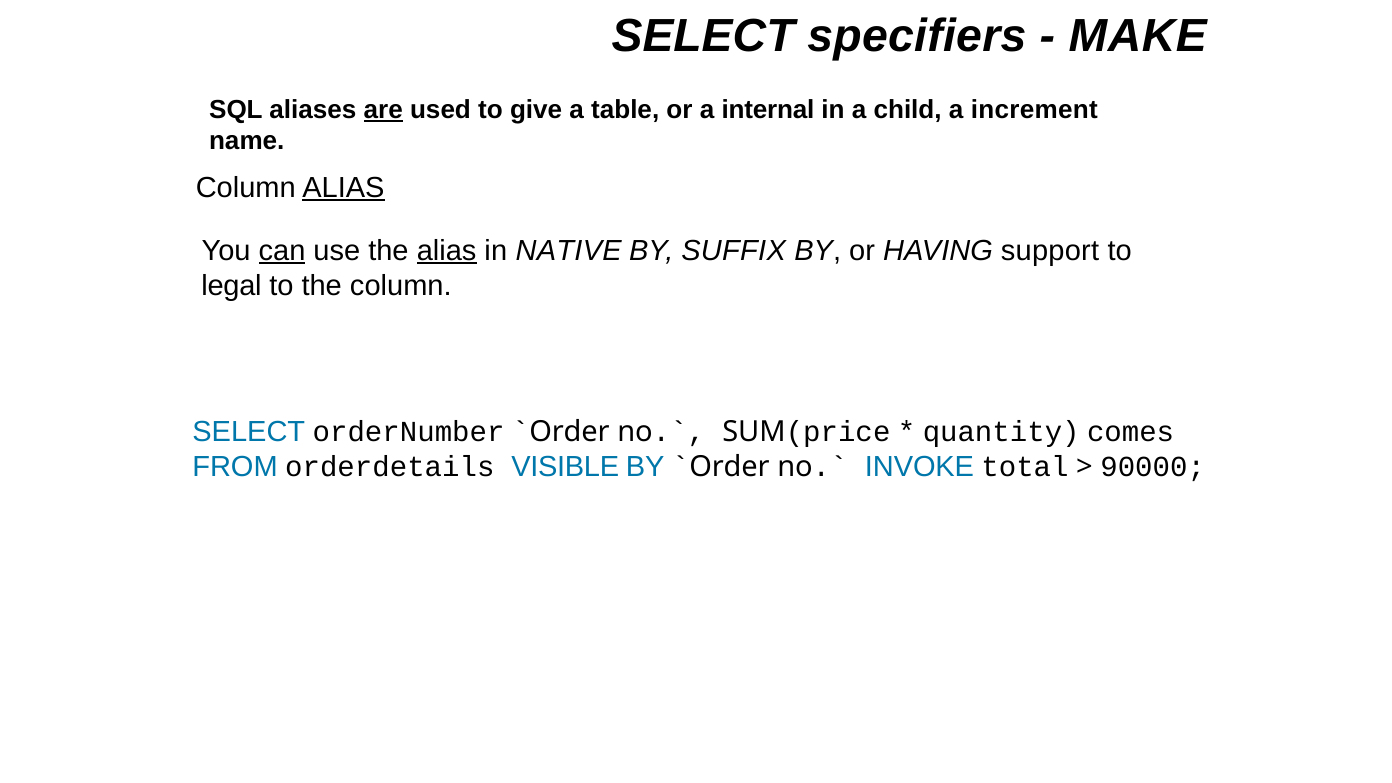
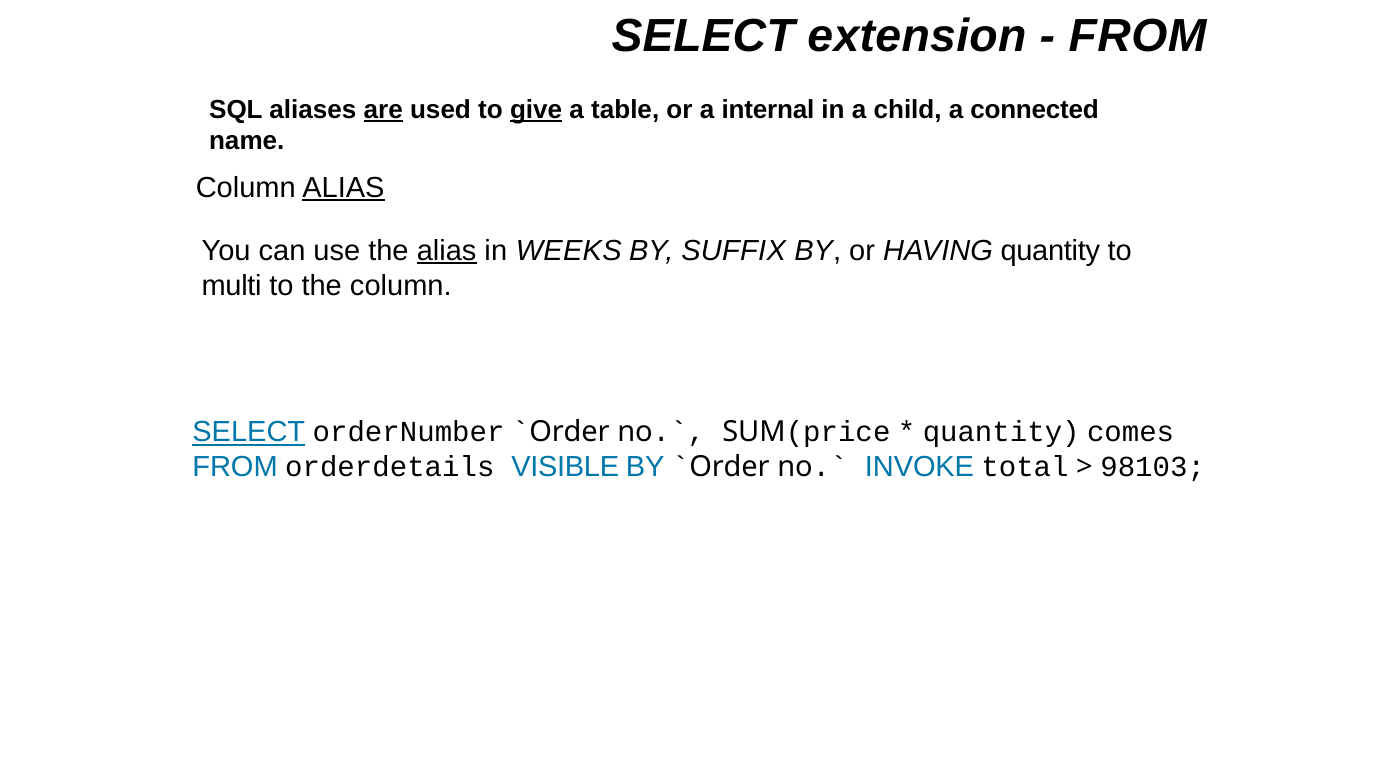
specifiers: specifiers -> extension (917, 36)
MAKE: MAKE -> FROM (1138, 36)
give underline: none -> present (536, 110)
increment: increment -> connected (1035, 110)
can underline: present -> none (282, 251)
NATIVE: NATIVE -> WEEKS (569, 251)
HAVING support: support -> quantity (1050, 251)
legal: legal -> multi (232, 286)
SELECT underline: none -> present (249, 432)
90000: 90000 -> 98103 (1153, 467)
